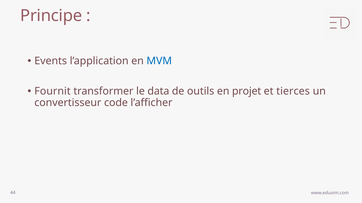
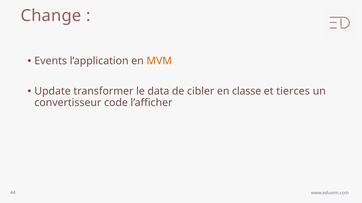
Principe: Principe -> Change (51, 16)
MVM colour: blue -> orange (159, 61)
Fournit: Fournit -> Update (53, 92)
outils: outils -> cibler (201, 92)
projet: projet -> classe (247, 92)
